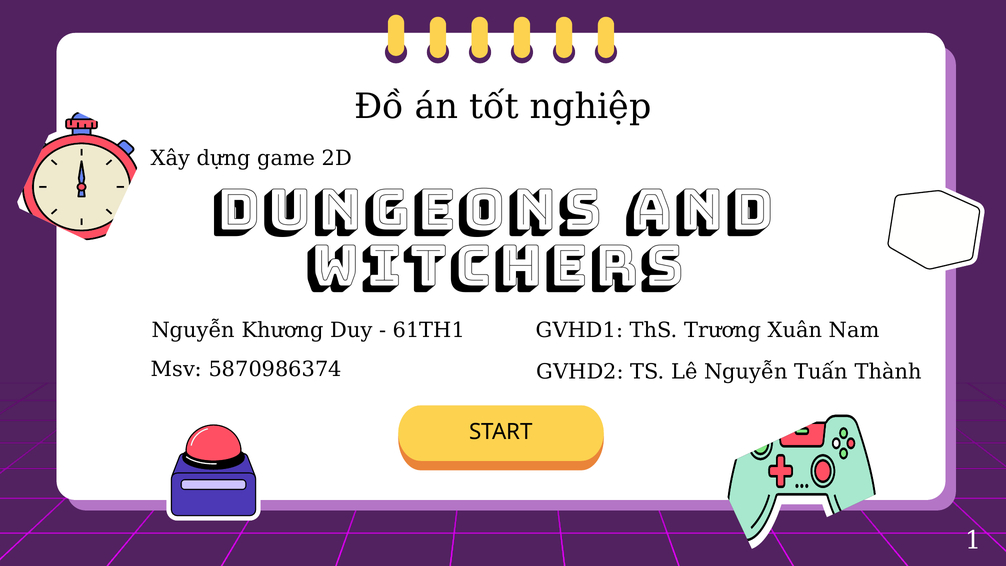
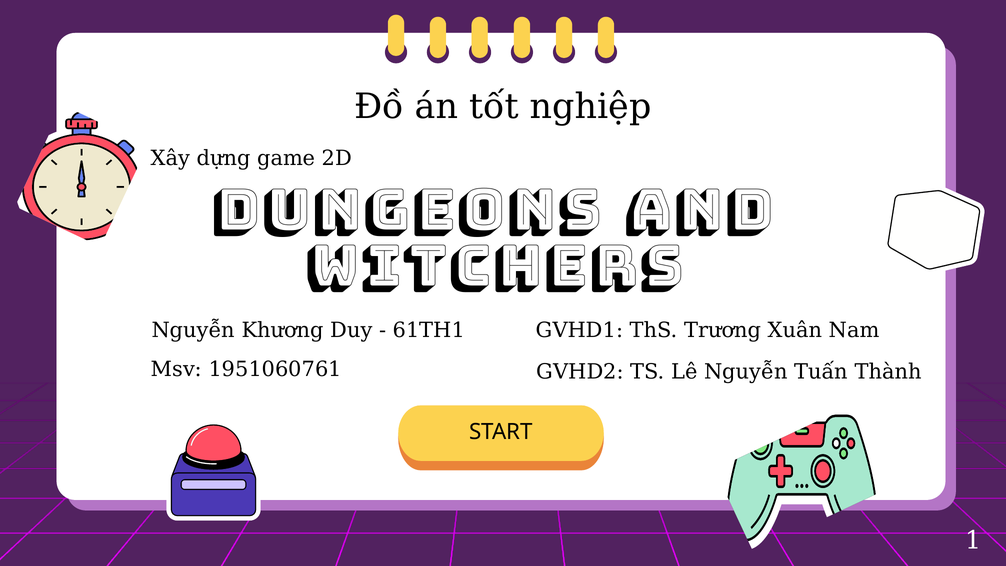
5870986374: 5870986374 -> 1951060761 (275, 369)
